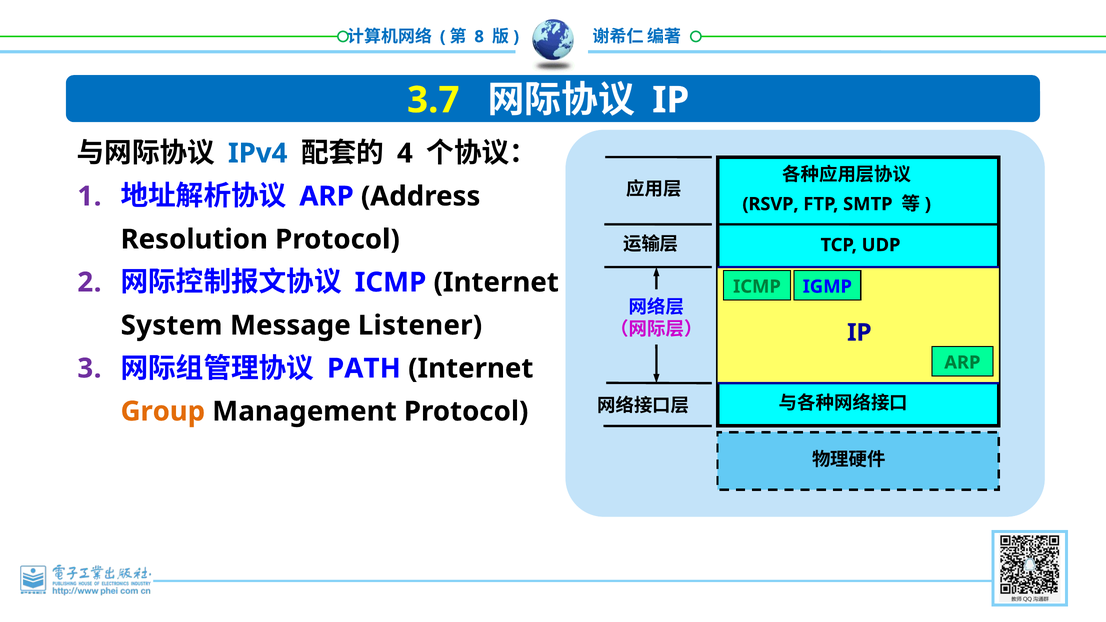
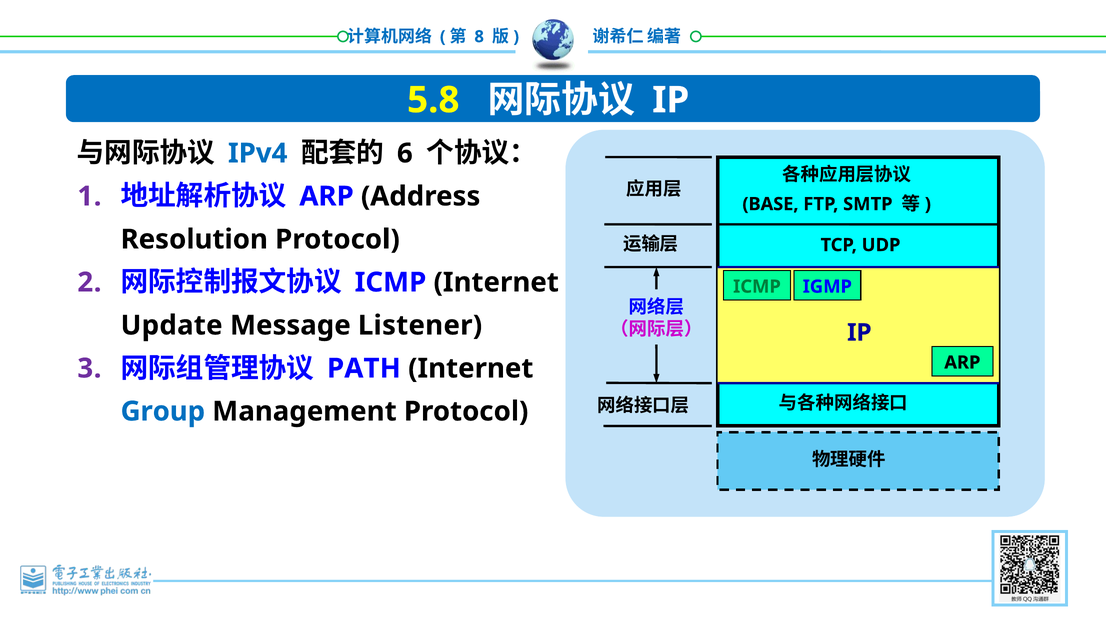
3.7: 3.7 -> 5.8 (433, 100)
4: 4 -> 6 (405, 153)
RSVP: RSVP -> BASE (770, 204)
System: System -> Update (172, 325)
ARP colour: green -> black (962, 363)
Group colour: orange -> blue (163, 412)
